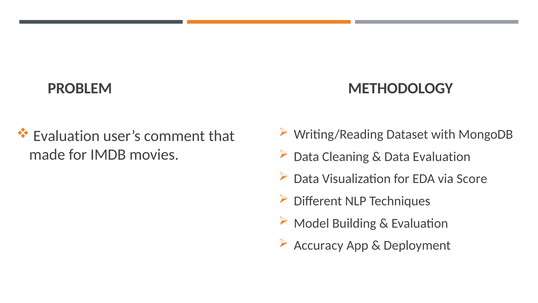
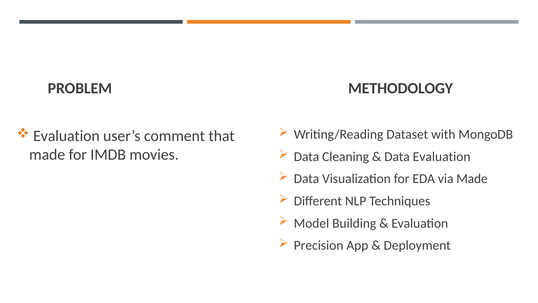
via Score: Score -> Made (472, 179)
Accuracy: Accuracy -> Precision (319, 245)
